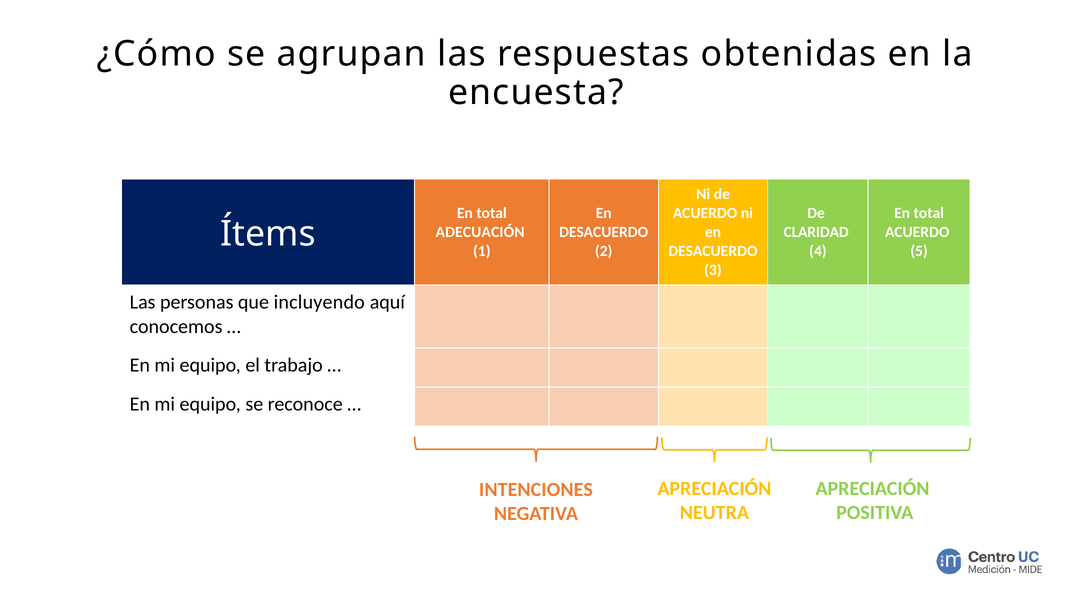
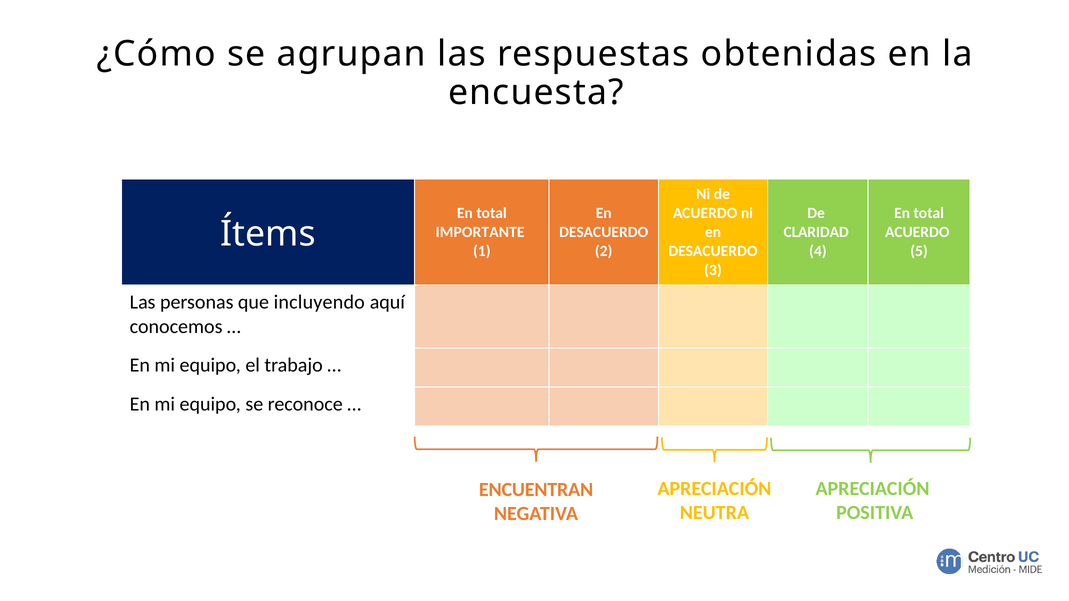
ADECUACIÓN: ADECUACIÓN -> IMPORTANTE (480, 232)
INTENCIONES: INTENCIONES -> ENCUENTRAN (536, 490)
